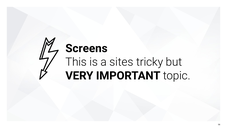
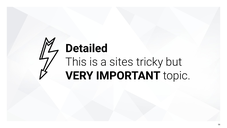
Screens: Screens -> Detailed (87, 48)
